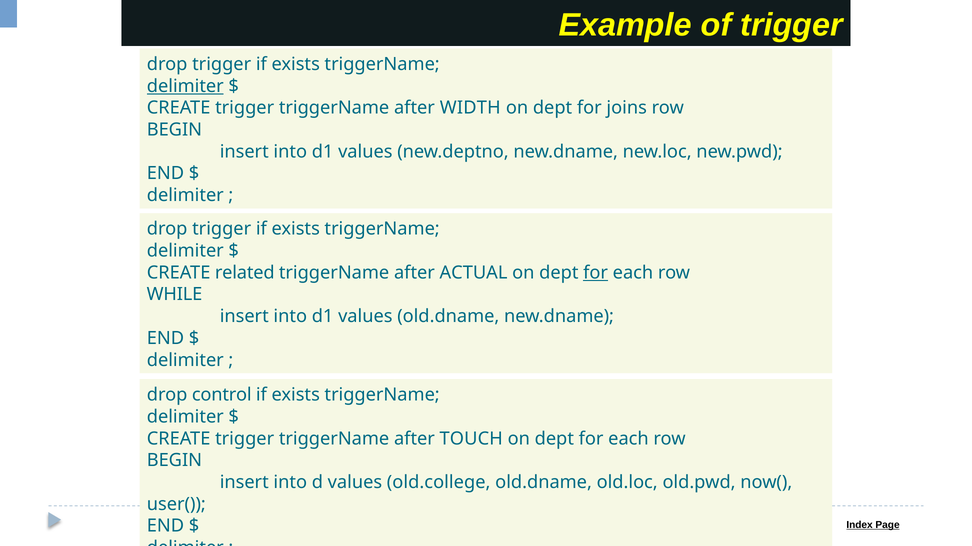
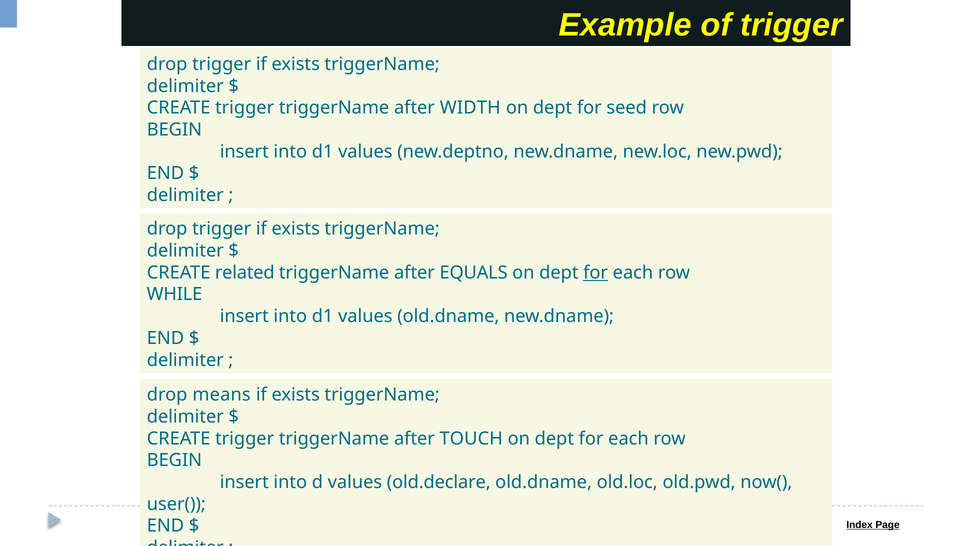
delimiter underline: present -> none (185, 86)
joins: joins -> seed (627, 108)
ACTUAL: ACTUAL -> EQUALS (474, 273)
control: control -> means (222, 395)
old.college: old.college -> old.declare (439, 483)
